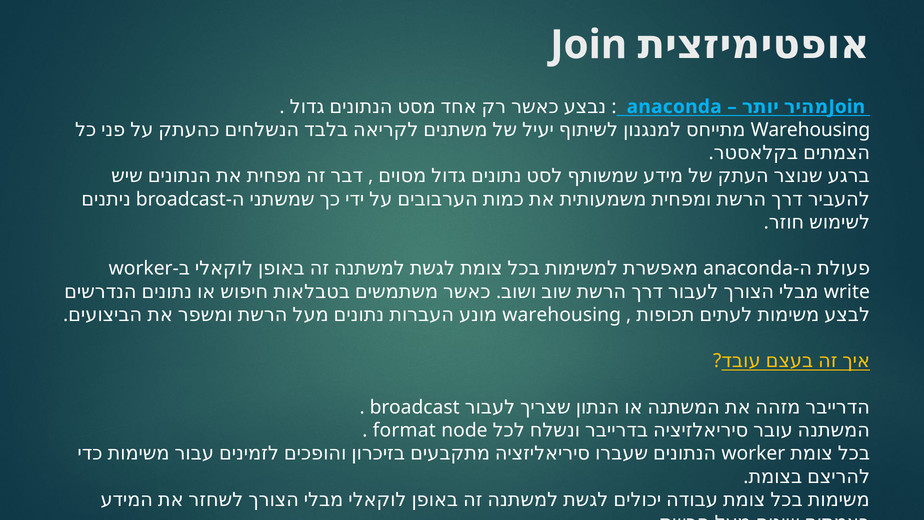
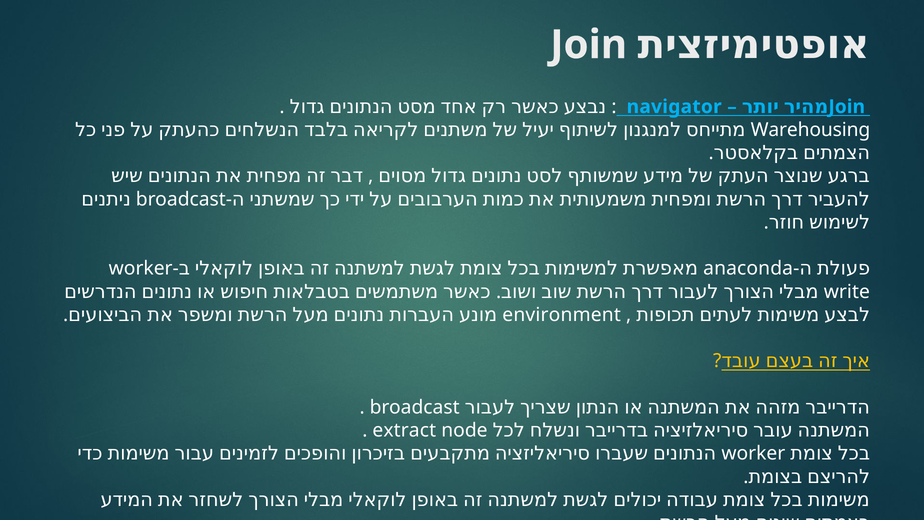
anaconda: anaconda -> navigator (674, 107)
warehousing: warehousing -> environment (562, 315)
format: format -> extract (404, 430)
